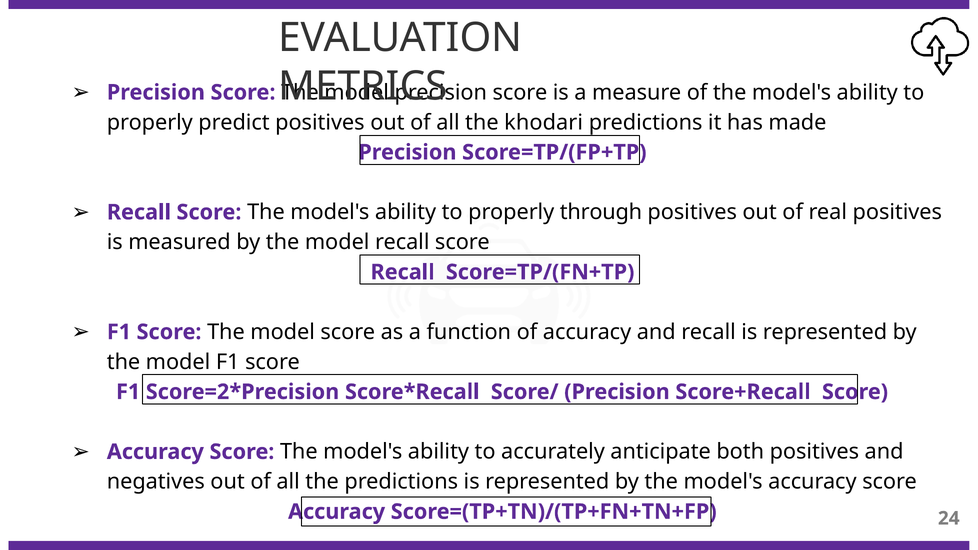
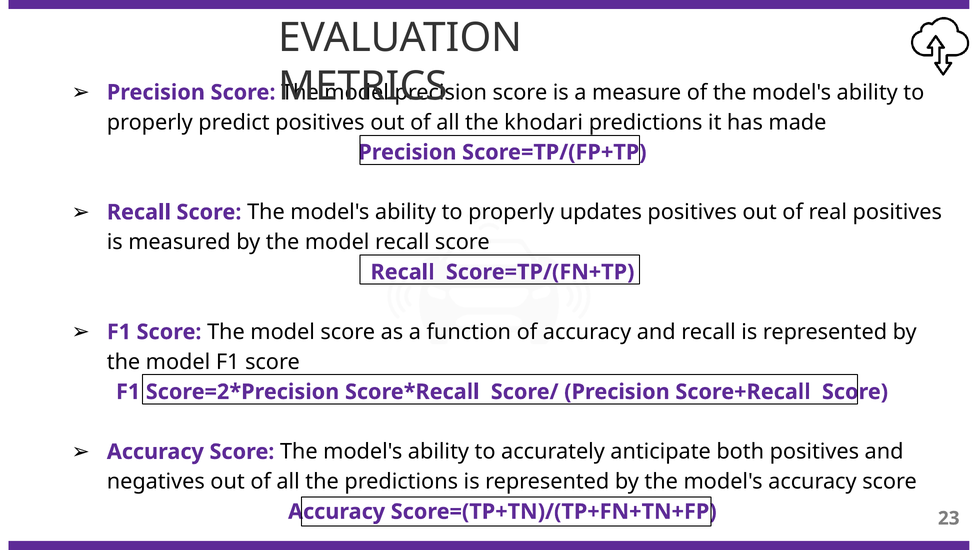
through: through -> updates (601, 212)
24: 24 -> 23 (949, 518)
